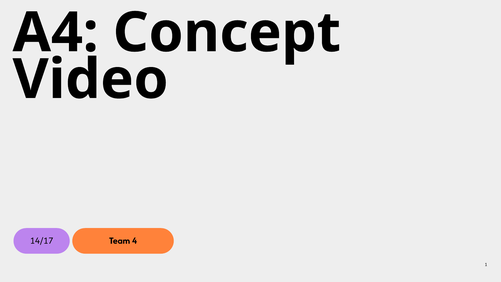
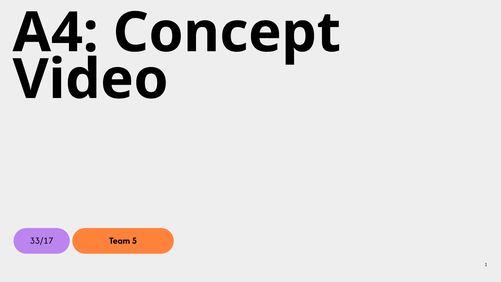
14/17: 14/17 -> 33/17 (42, 240)
4: 4 -> 5 (135, 240)
